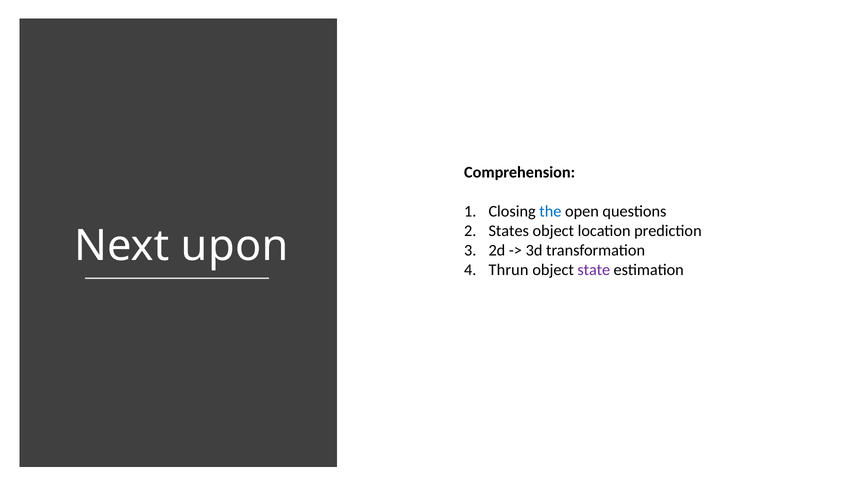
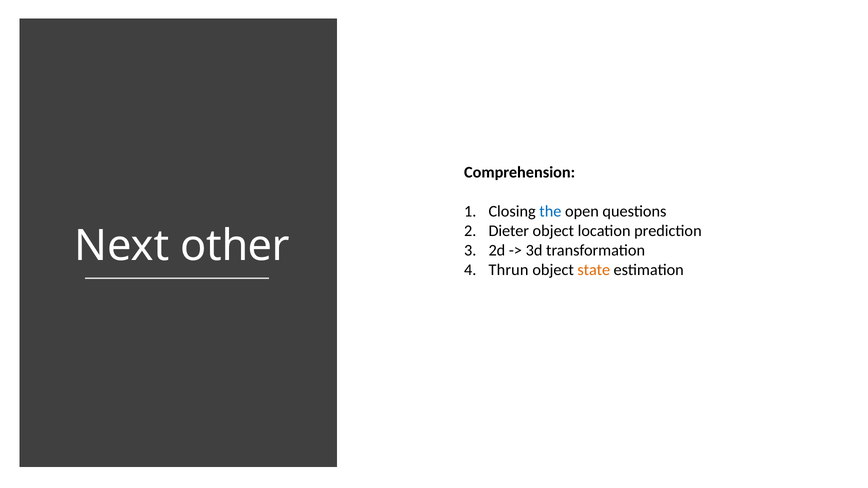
States: States -> Dieter (509, 231)
upon: upon -> other (235, 246)
state colour: purple -> orange (594, 270)
